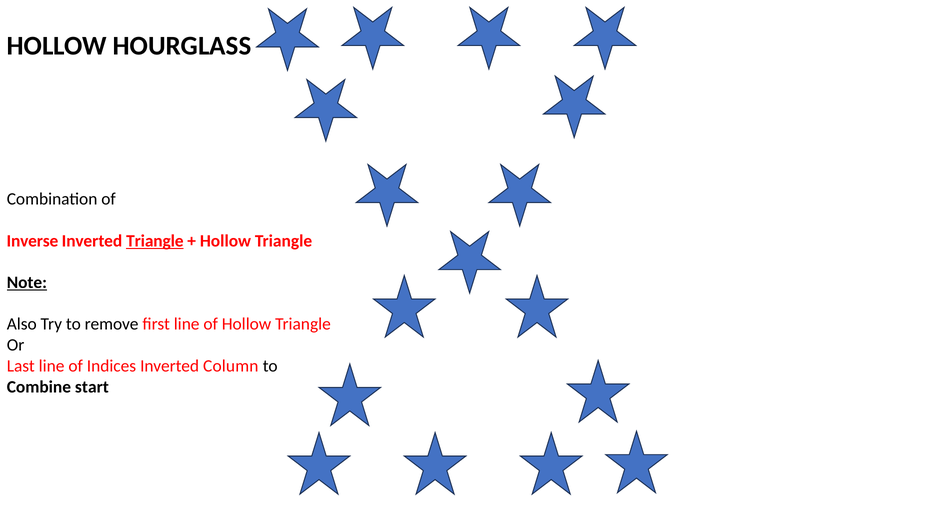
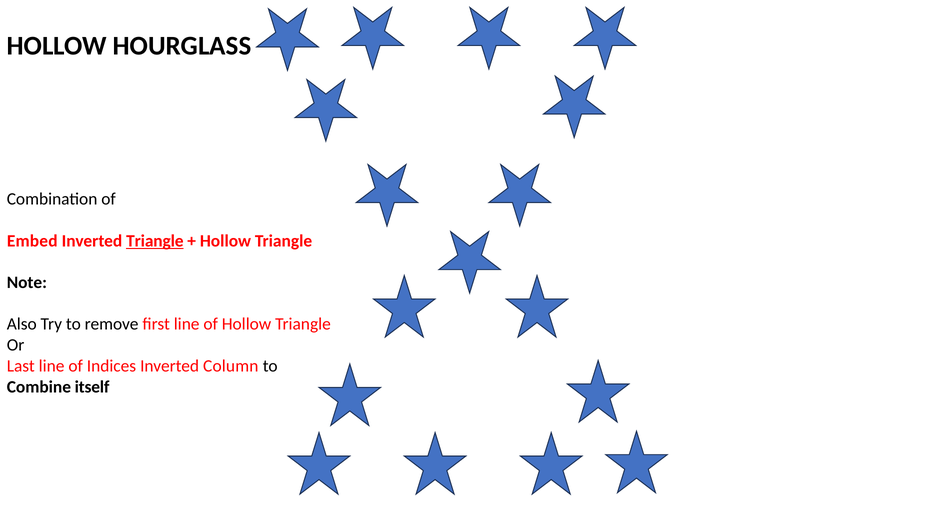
Inverse: Inverse -> Embed (32, 241)
Note underline: present -> none (27, 283)
start: start -> itself (92, 387)
